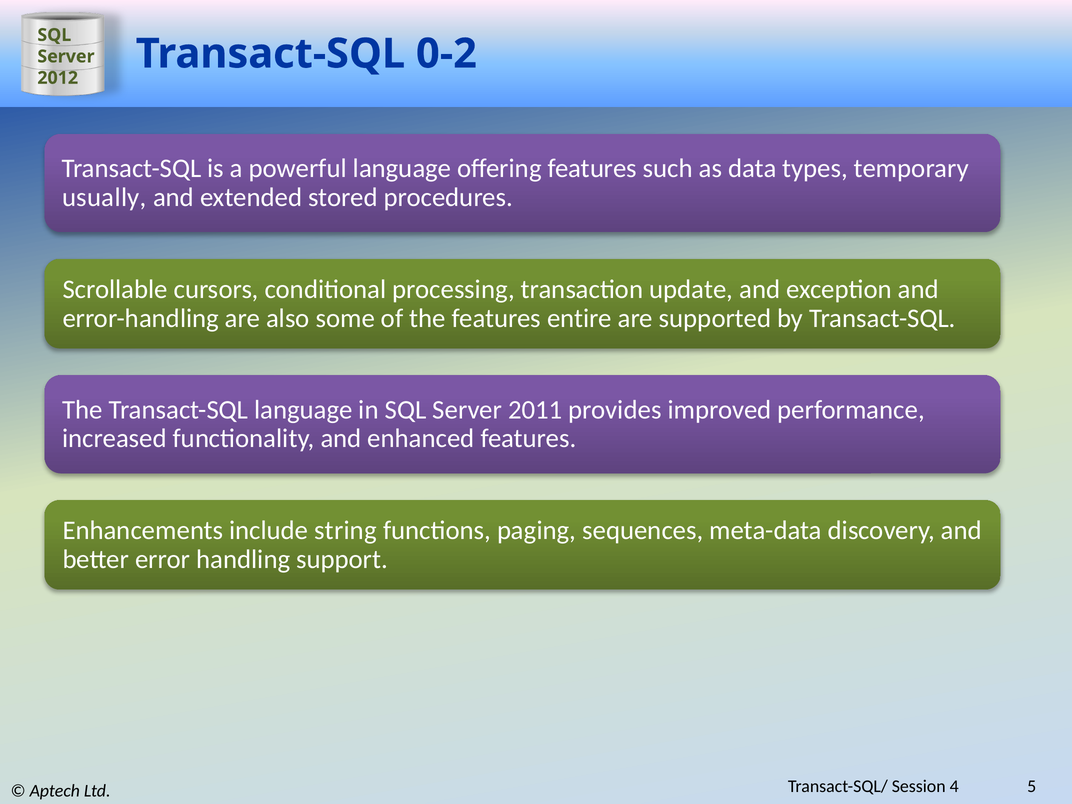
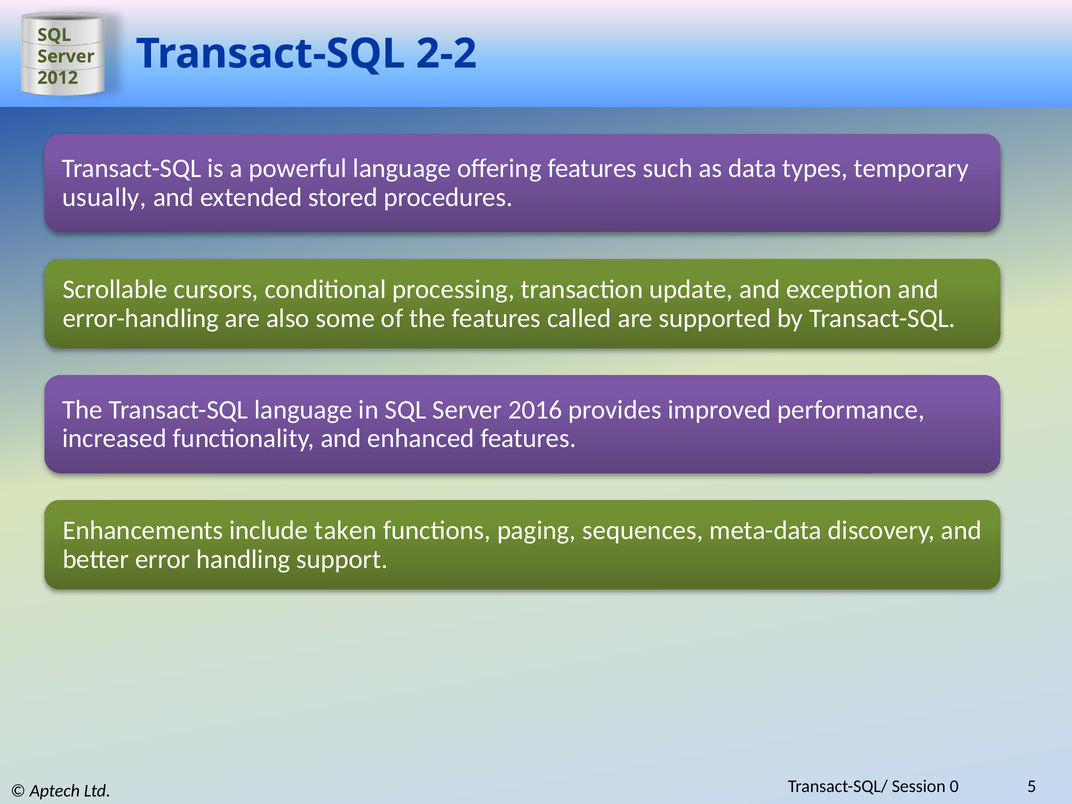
0-2: 0-2 -> 2-2 (446, 54)
entire: entire -> called (579, 318)
2011: 2011 -> 2016 (535, 410)
string: string -> taken (346, 531)
4: 4 -> 0 (954, 786)
